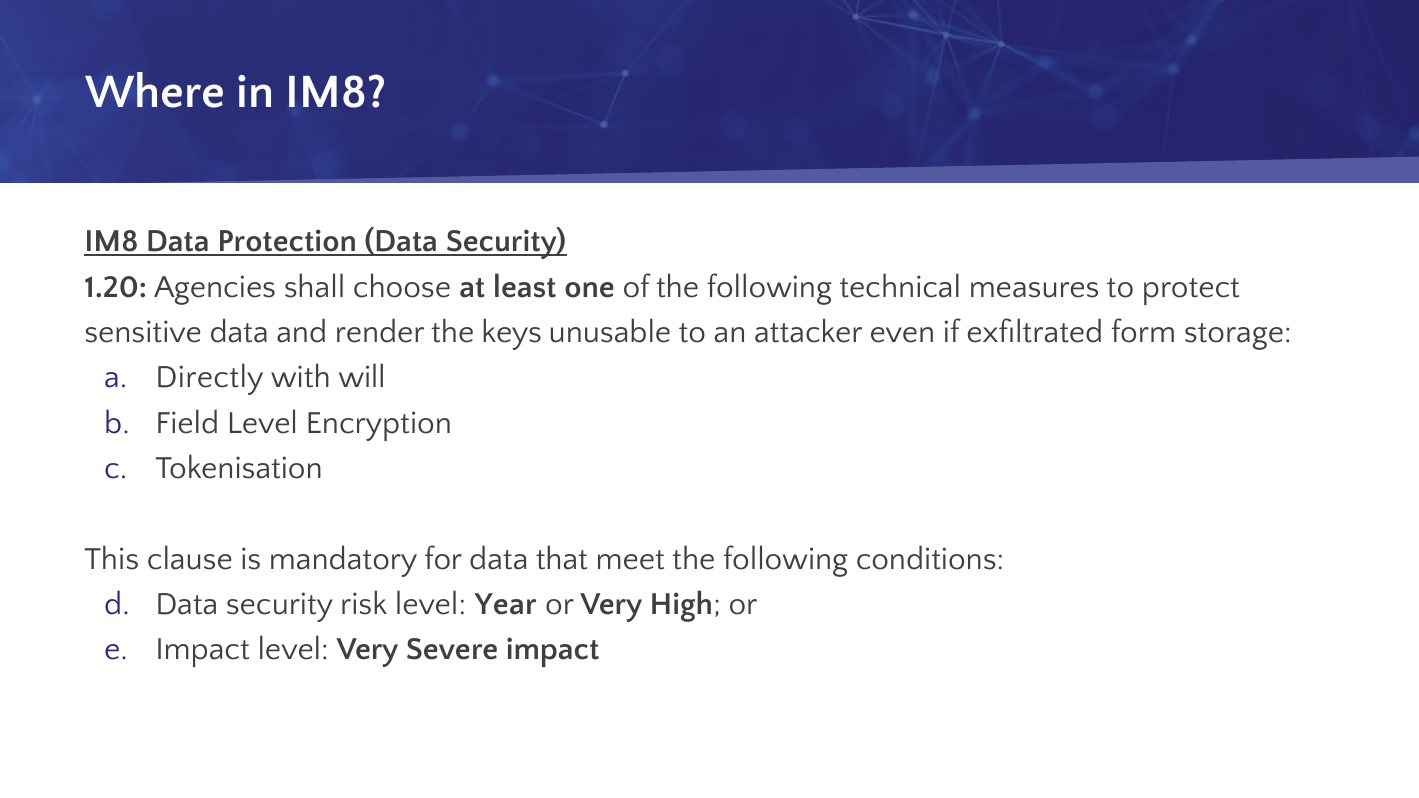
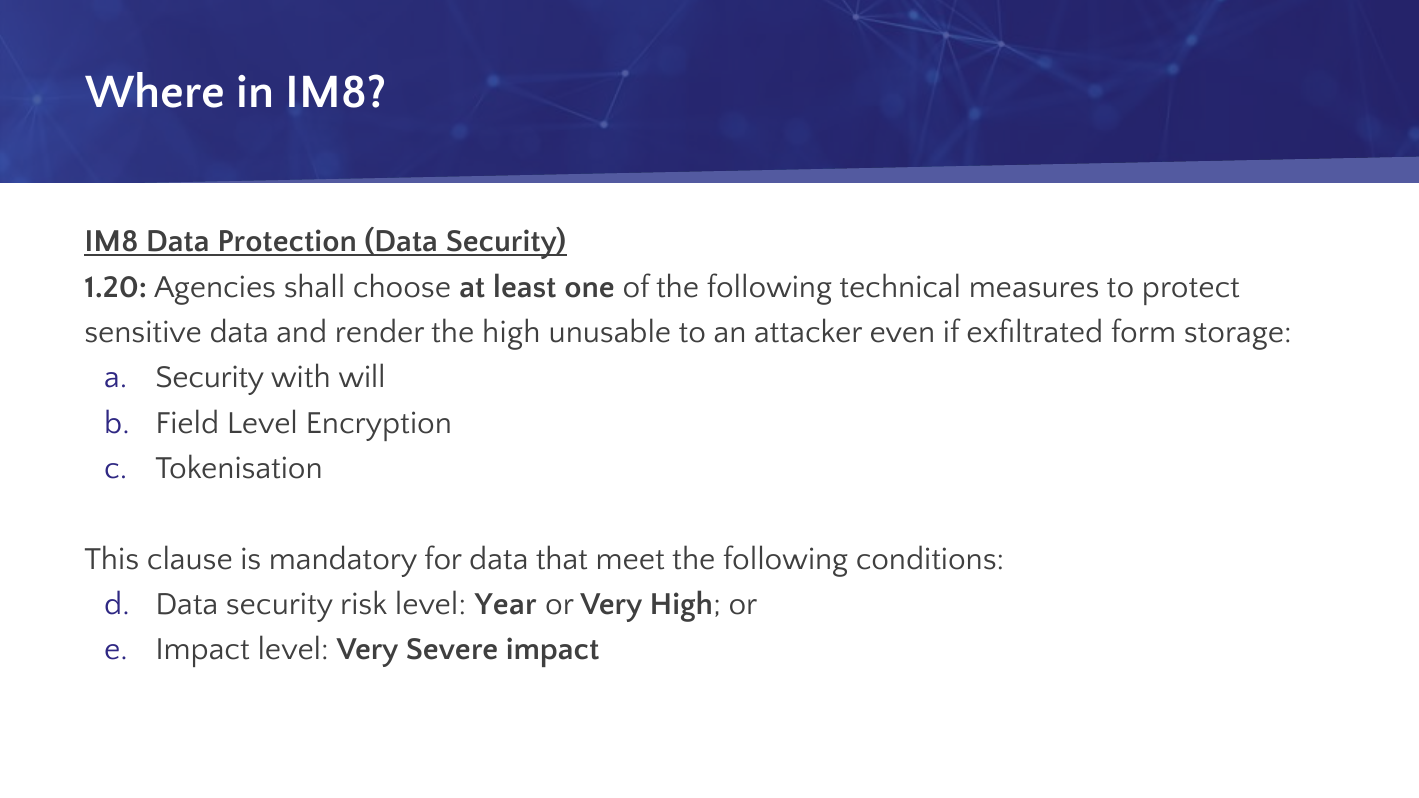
the keys: keys -> high (511, 332)
Directly: Directly -> Security (210, 377)
